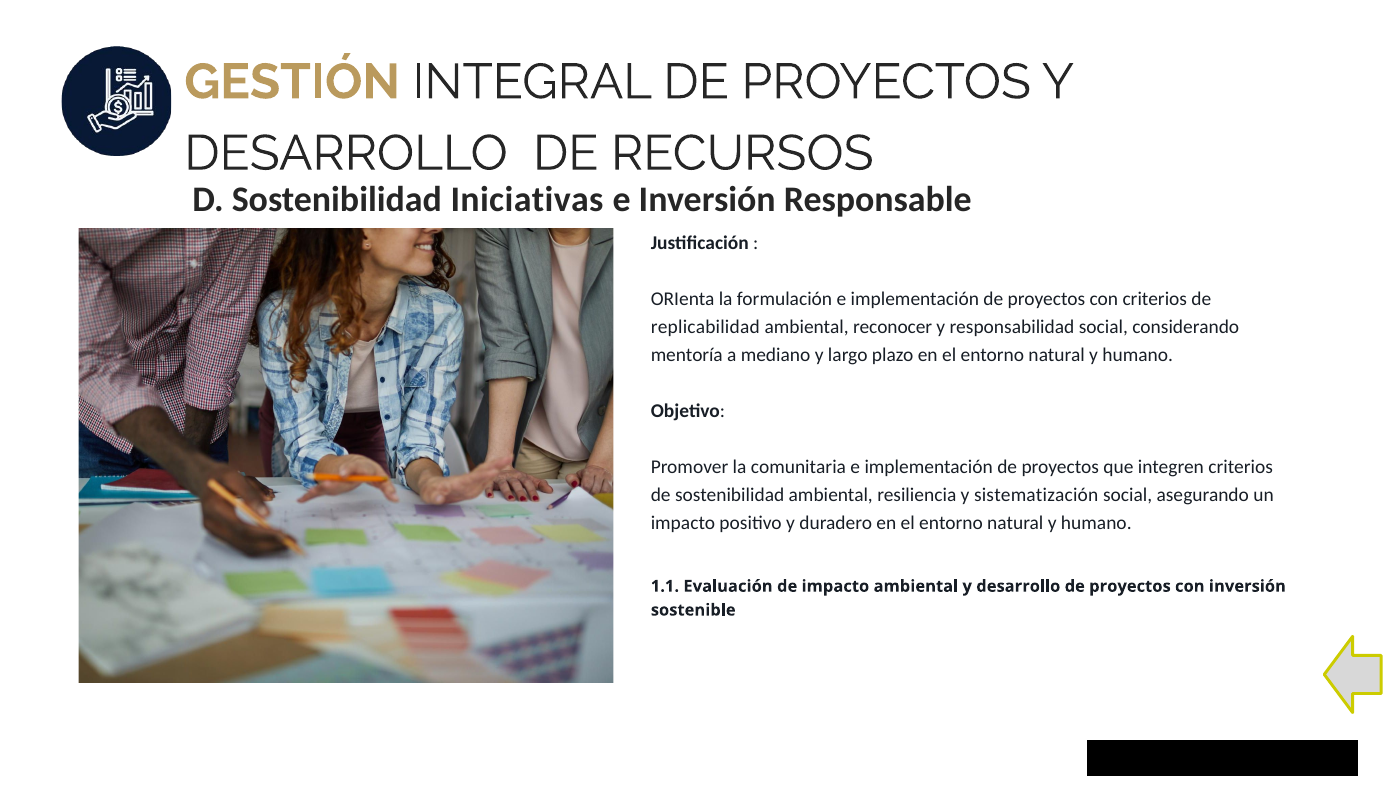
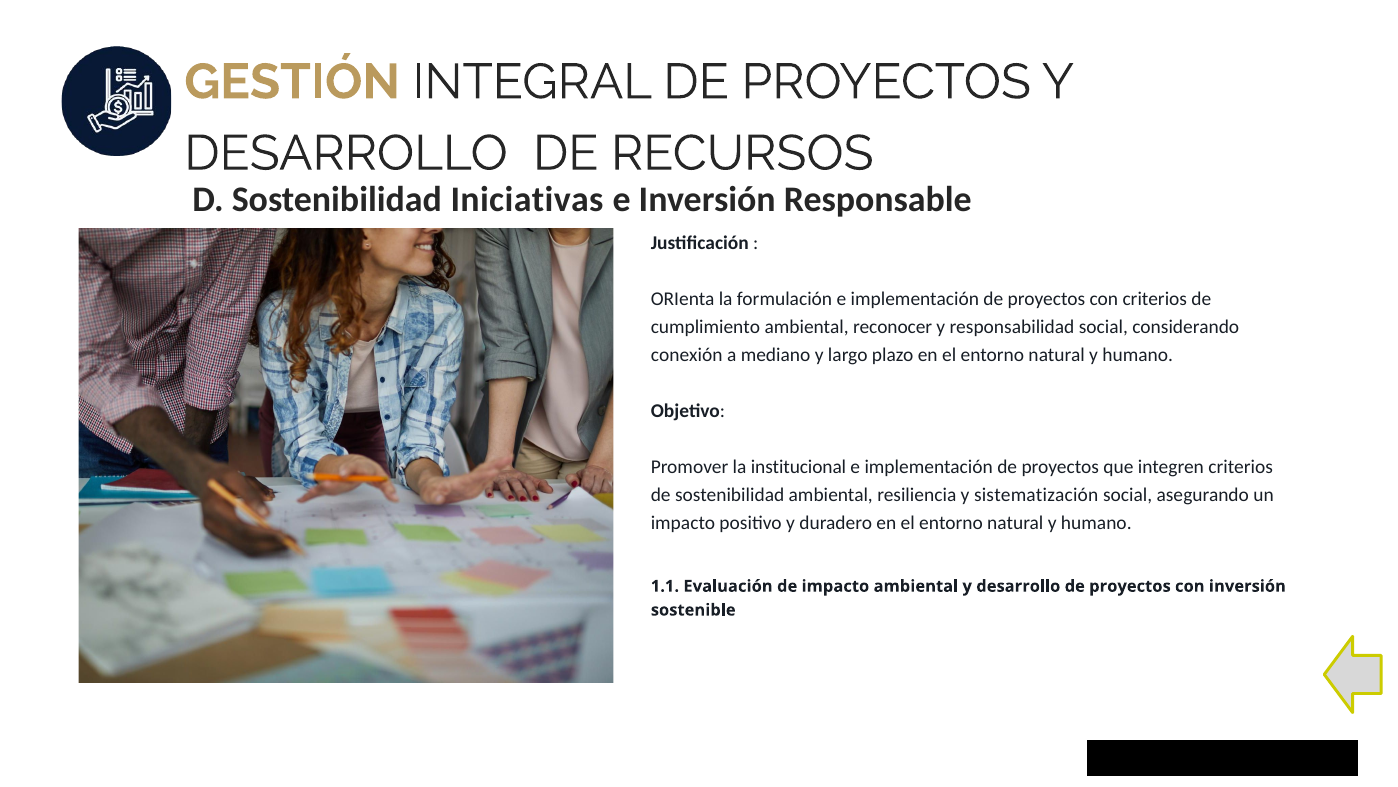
replicabilidad: replicabilidad -> cumplimiento (705, 327)
mentoría: mentoría -> conexión (687, 355)
comunitaria: comunitaria -> institucional (798, 467)
